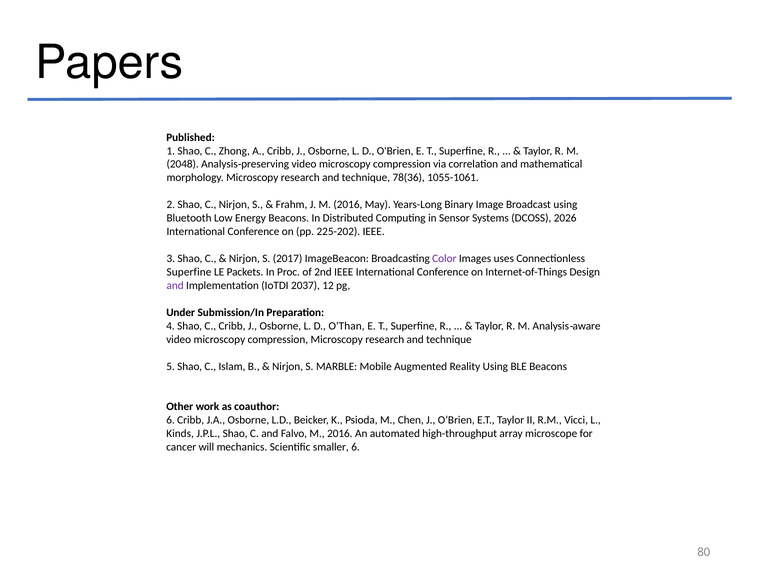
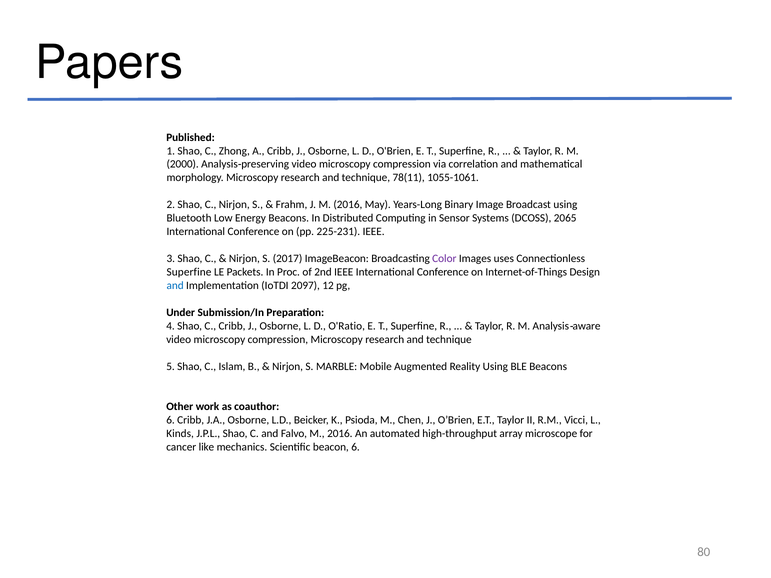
2048: 2048 -> 2000 (183, 164)
78(36: 78(36 -> 78(11 (409, 178)
2026: 2026 -> 2065 (565, 218)
225-202: 225-202 -> 225-231 (338, 232)
and colour: purple -> blue (175, 286)
2037: 2037 -> 2097 (305, 286)
O'Than: O'Than -> O'Ratio (347, 326)
will: will -> like (206, 447)
smaller: smaller -> beacon (331, 447)
